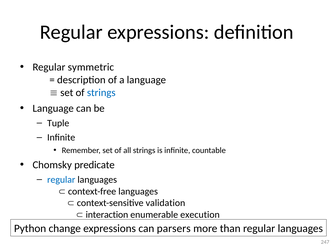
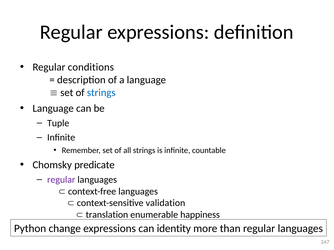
symmetric: symmetric -> conditions (91, 67)
regular colour: blue -> purple (61, 180)
interaction: interaction -> translation (107, 215)
execution: execution -> happiness (200, 215)
parsers: parsers -> identity (174, 229)
